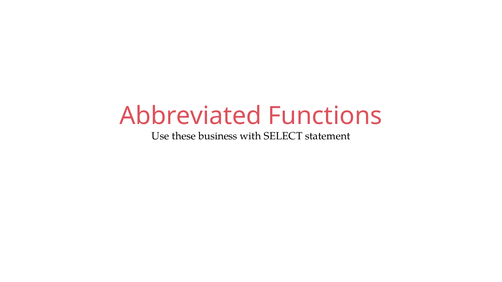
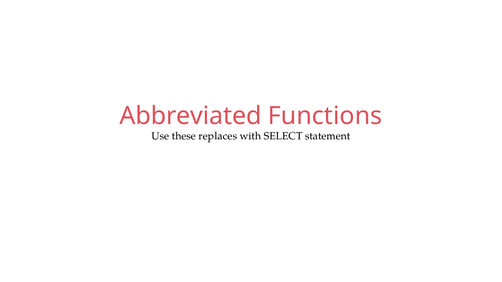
business: business -> replaces (218, 136)
